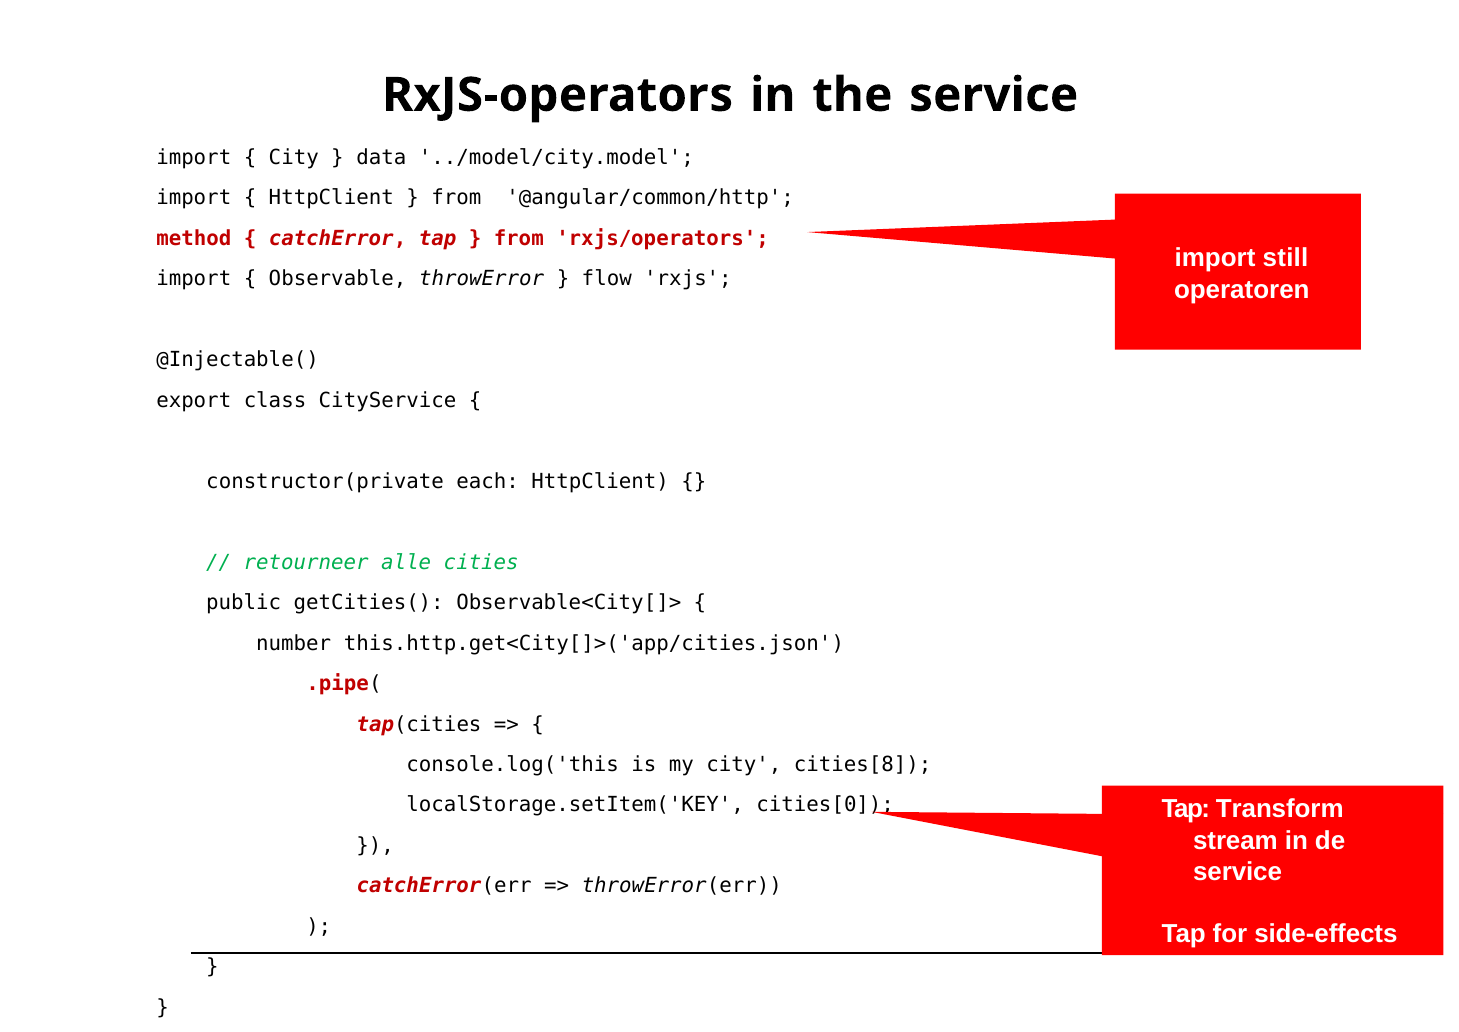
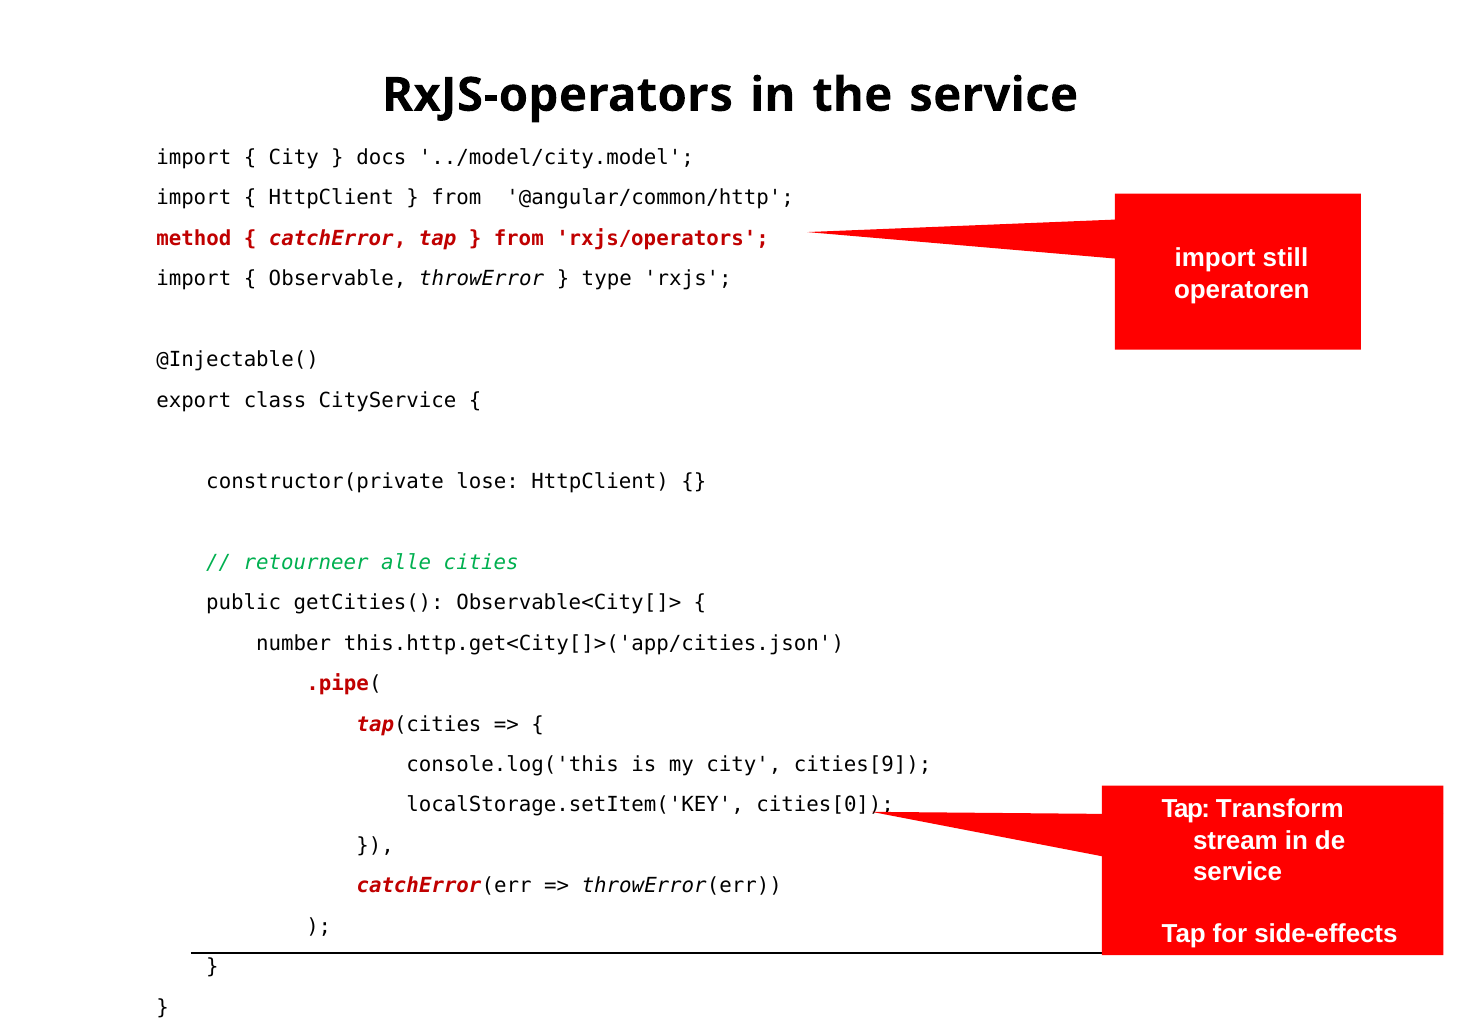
data: data -> docs (381, 157)
flow: flow -> type (607, 279)
each: each -> lose (488, 481)
cities[8: cities[8 -> cities[9 (863, 765)
